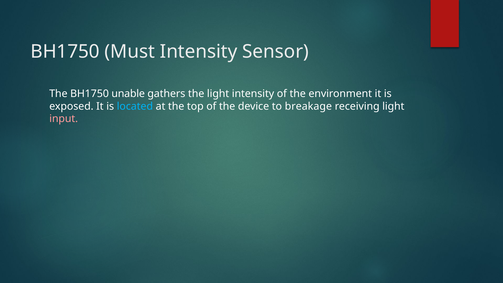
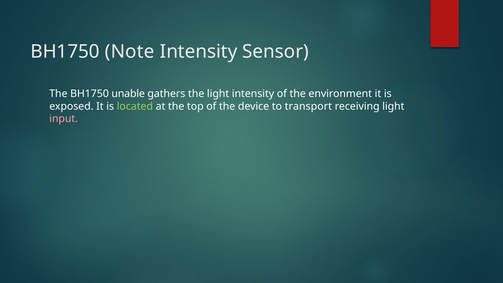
Must: Must -> Note (130, 51)
located colour: light blue -> light green (135, 106)
breakage: breakage -> transport (308, 106)
